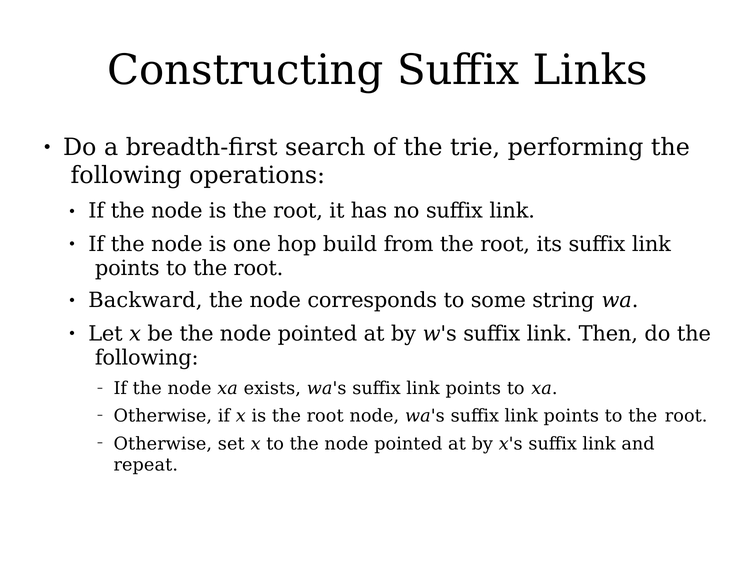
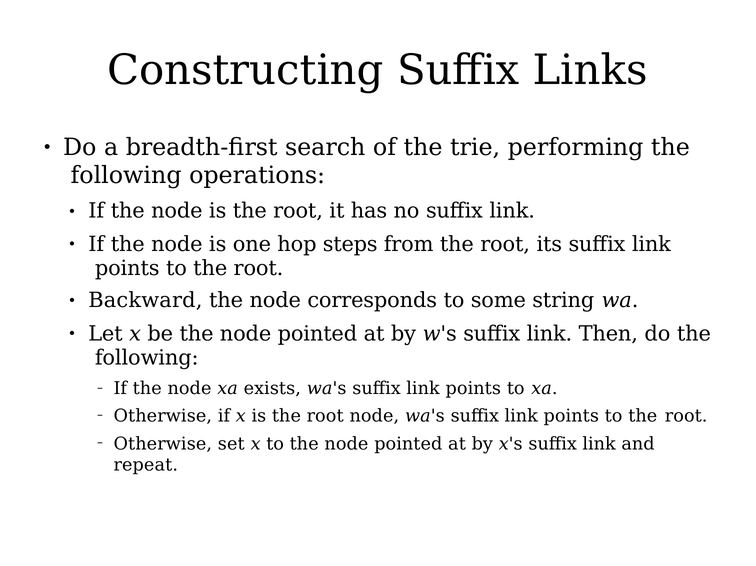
build: build -> steps (350, 245)
